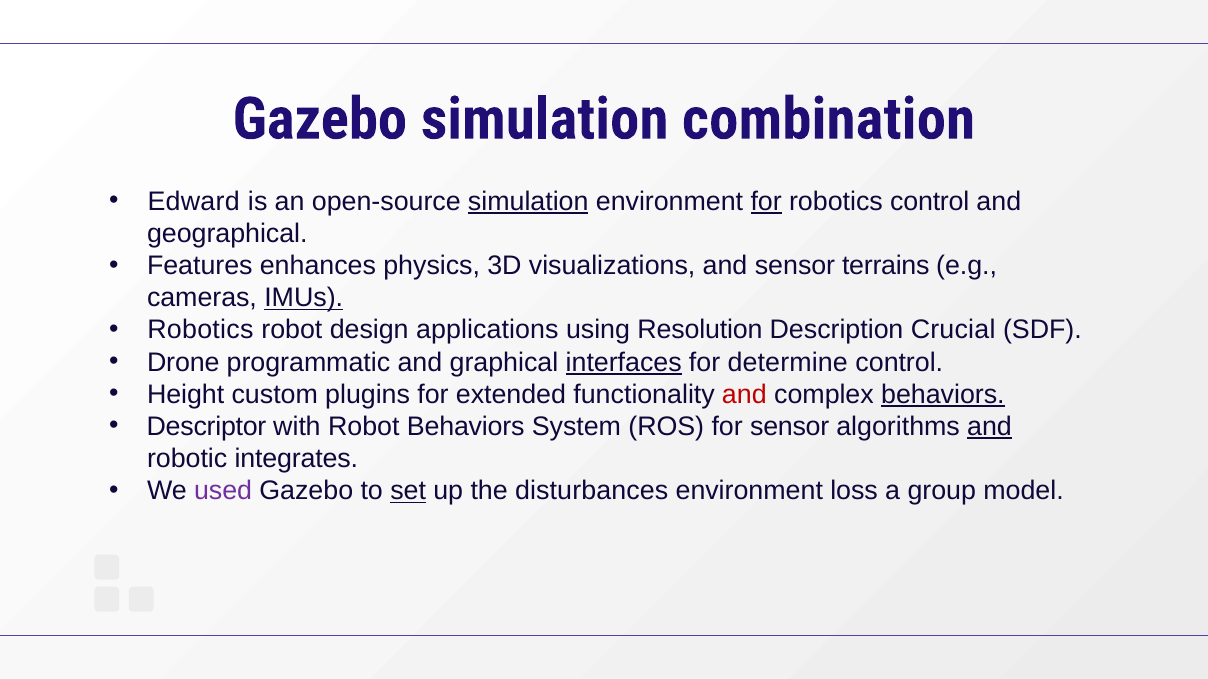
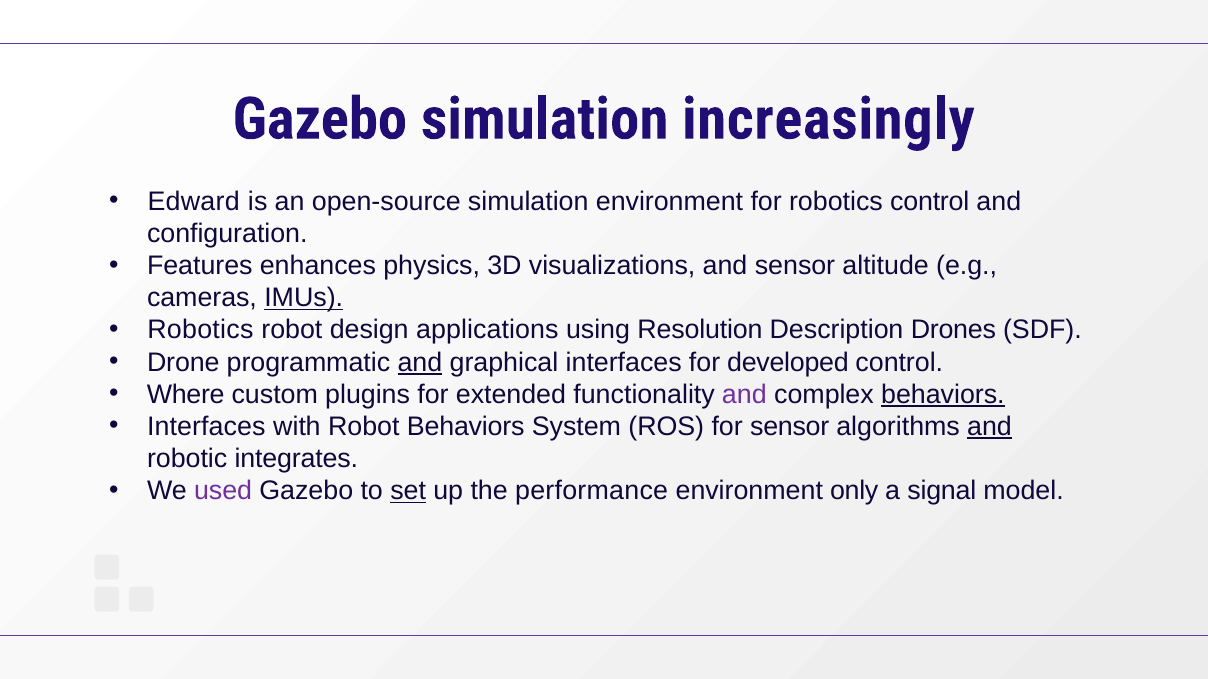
combination: combination -> increasingly (828, 119)
simulation underline: present -> none (528, 202)
for underline: present -> none (766, 202)
geographical: geographical -> configuration (227, 234)
terrains: terrains -> altitude (886, 266)
Crucial: Crucial -> Drones (953, 330)
and underline: none -> present (420, 363)
interfaces underline: present -> none (624, 363)
determine: determine -> developed (788, 363)
Height: Height -> Where (186, 395)
and colour: red -> purple (744, 395)
Descriptor: Descriptor -> Interfaces (206, 427)
disturbances: disturbances -> performance (592, 491)
loss: loss -> only (854, 491)
group: group -> signal (942, 491)
